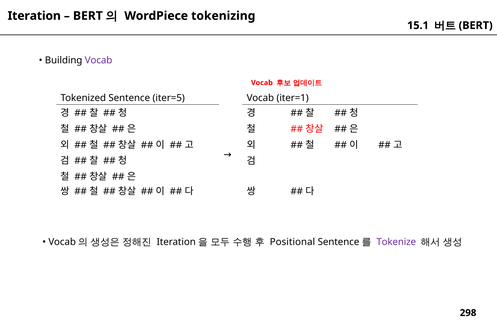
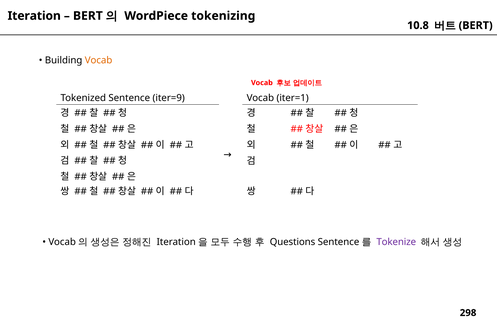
15.1: 15.1 -> 10.8 (418, 25)
Vocab colour: purple -> orange (99, 60)
iter=5: iter=5 -> iter=9 (169, 98)
Positional: Positional -> Questions (293, 242)
